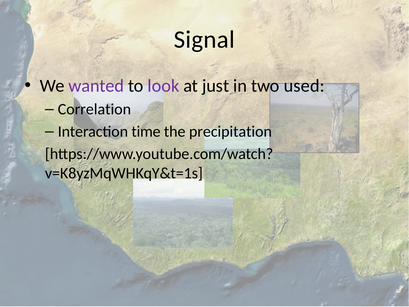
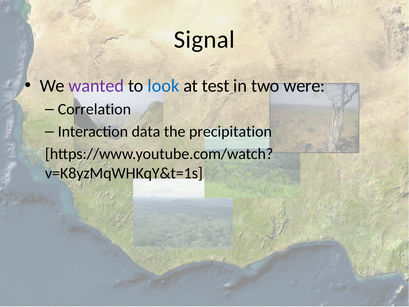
look colour: purple -> blue (163, 86)
just: just -> test (216, 86)
used: used -> were (304, 86)
time: time -> data (146, 132)
